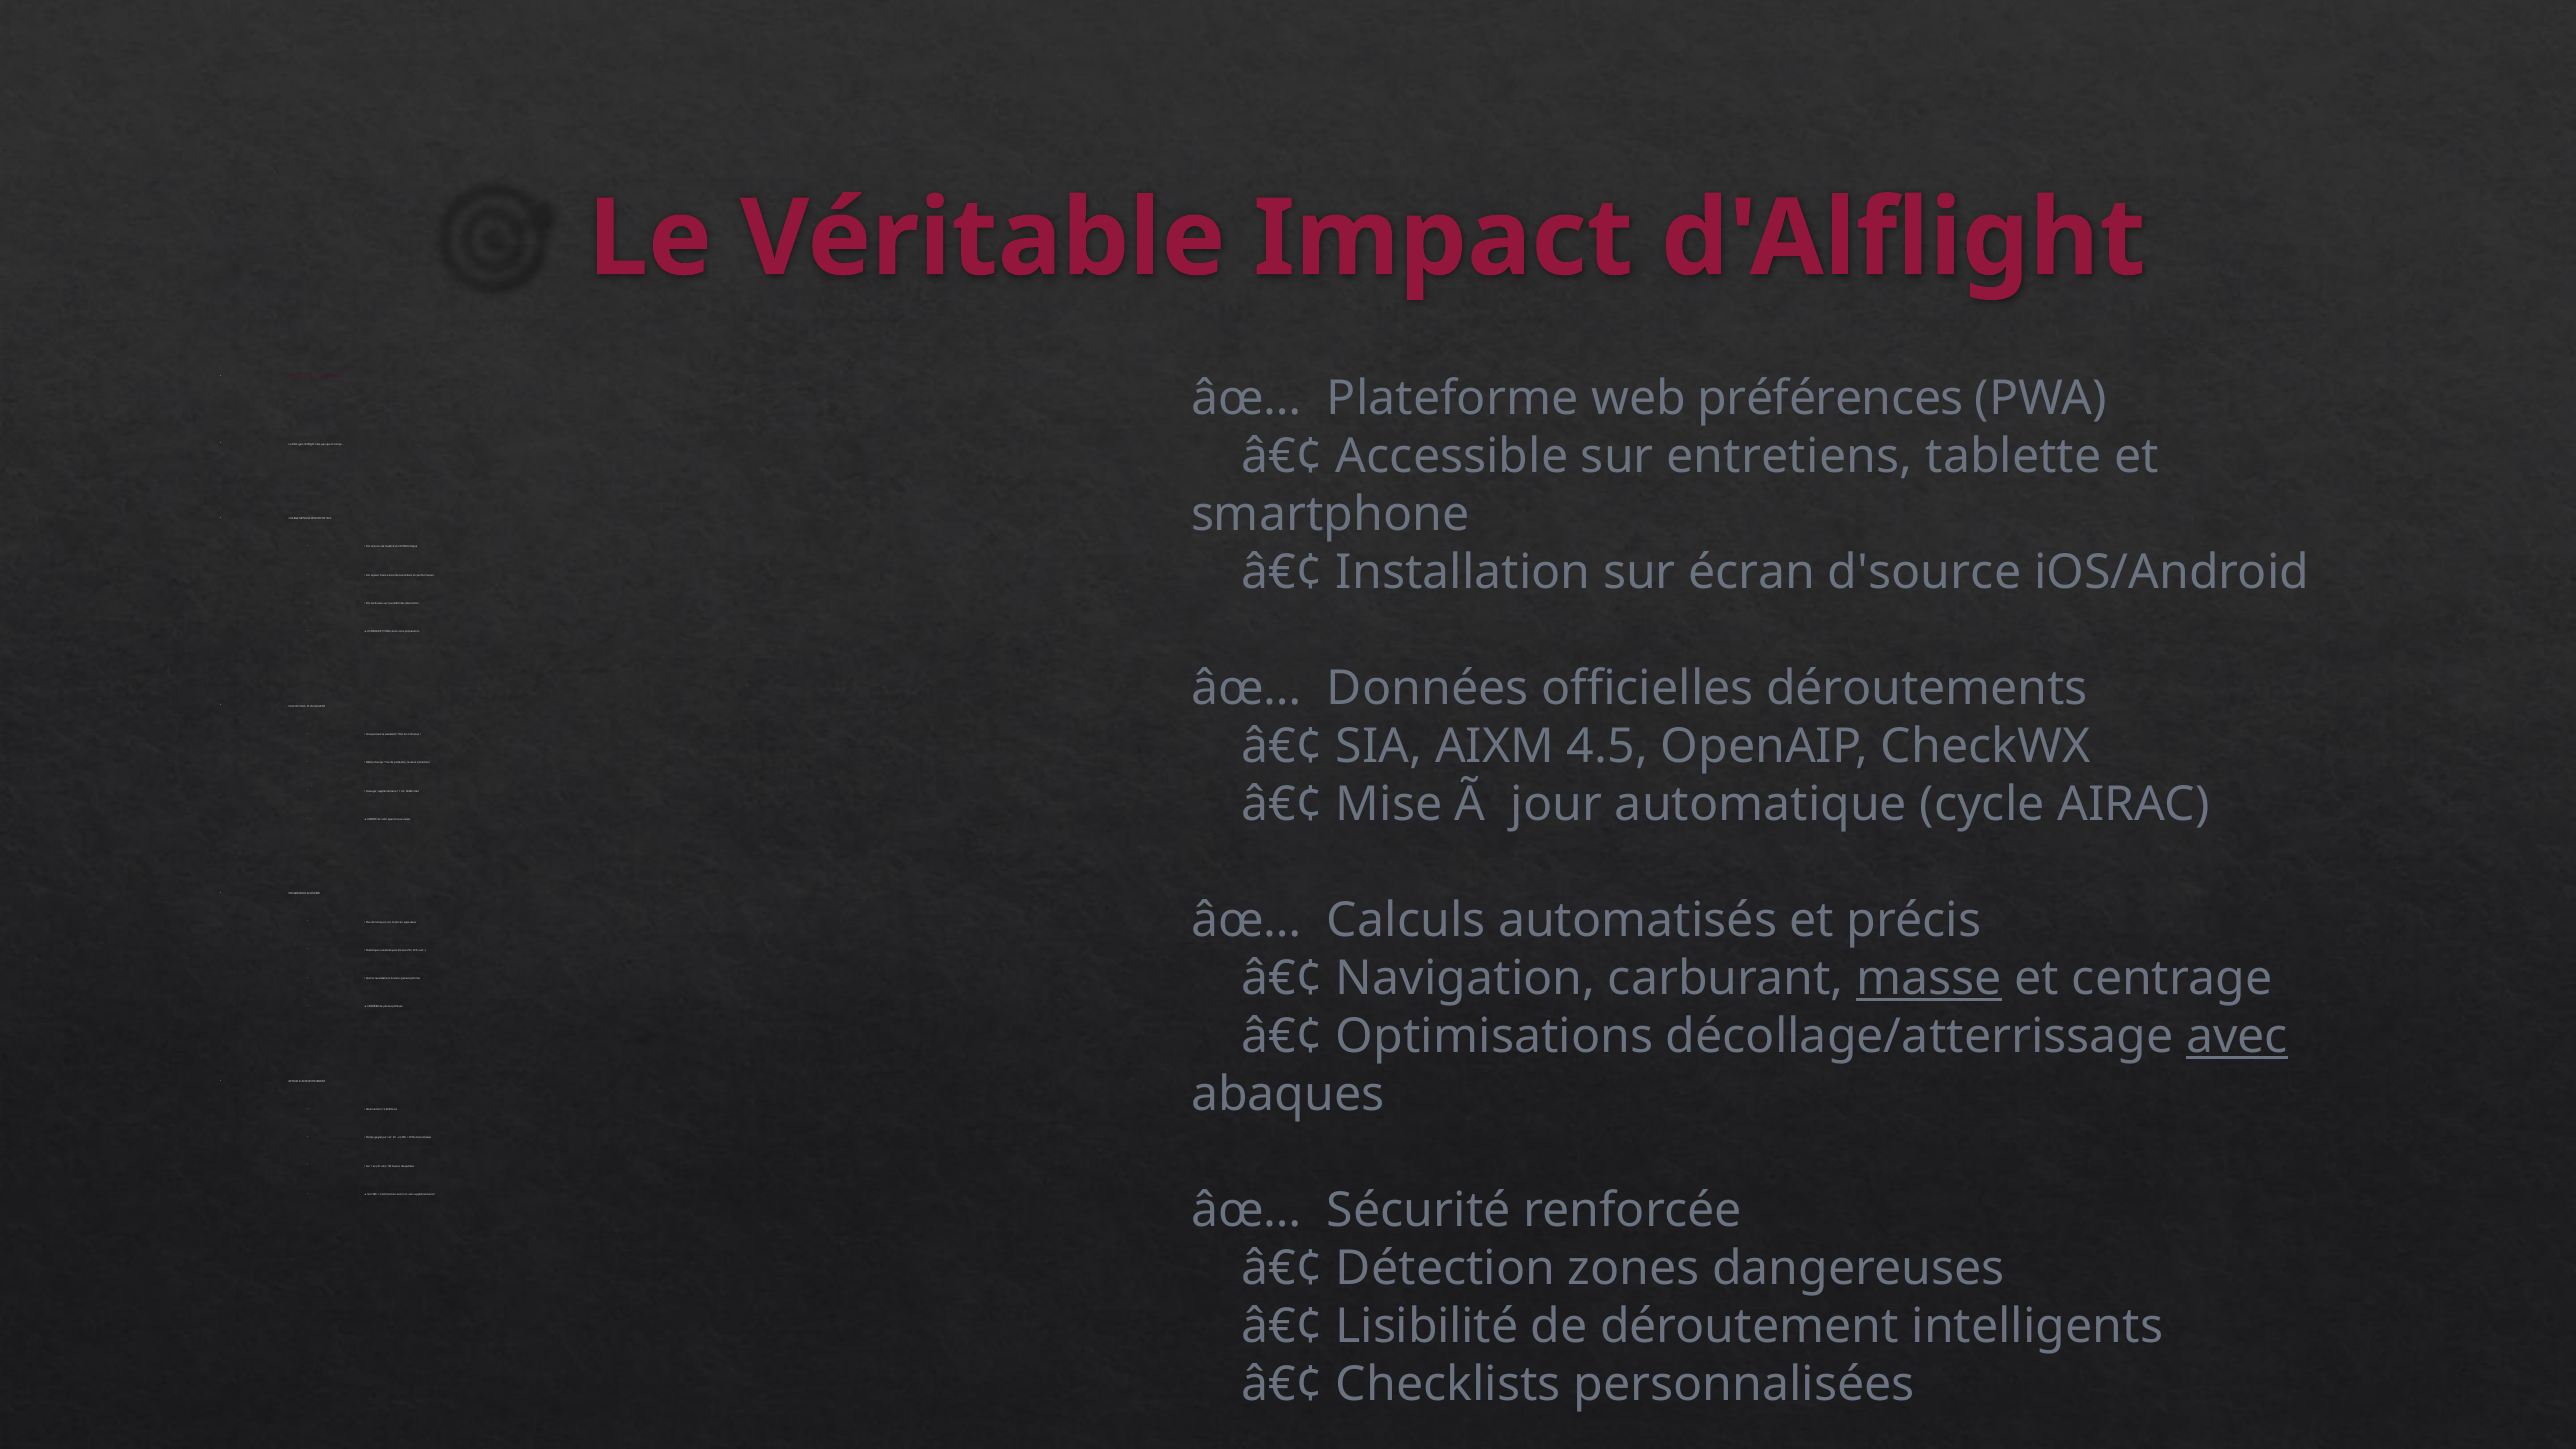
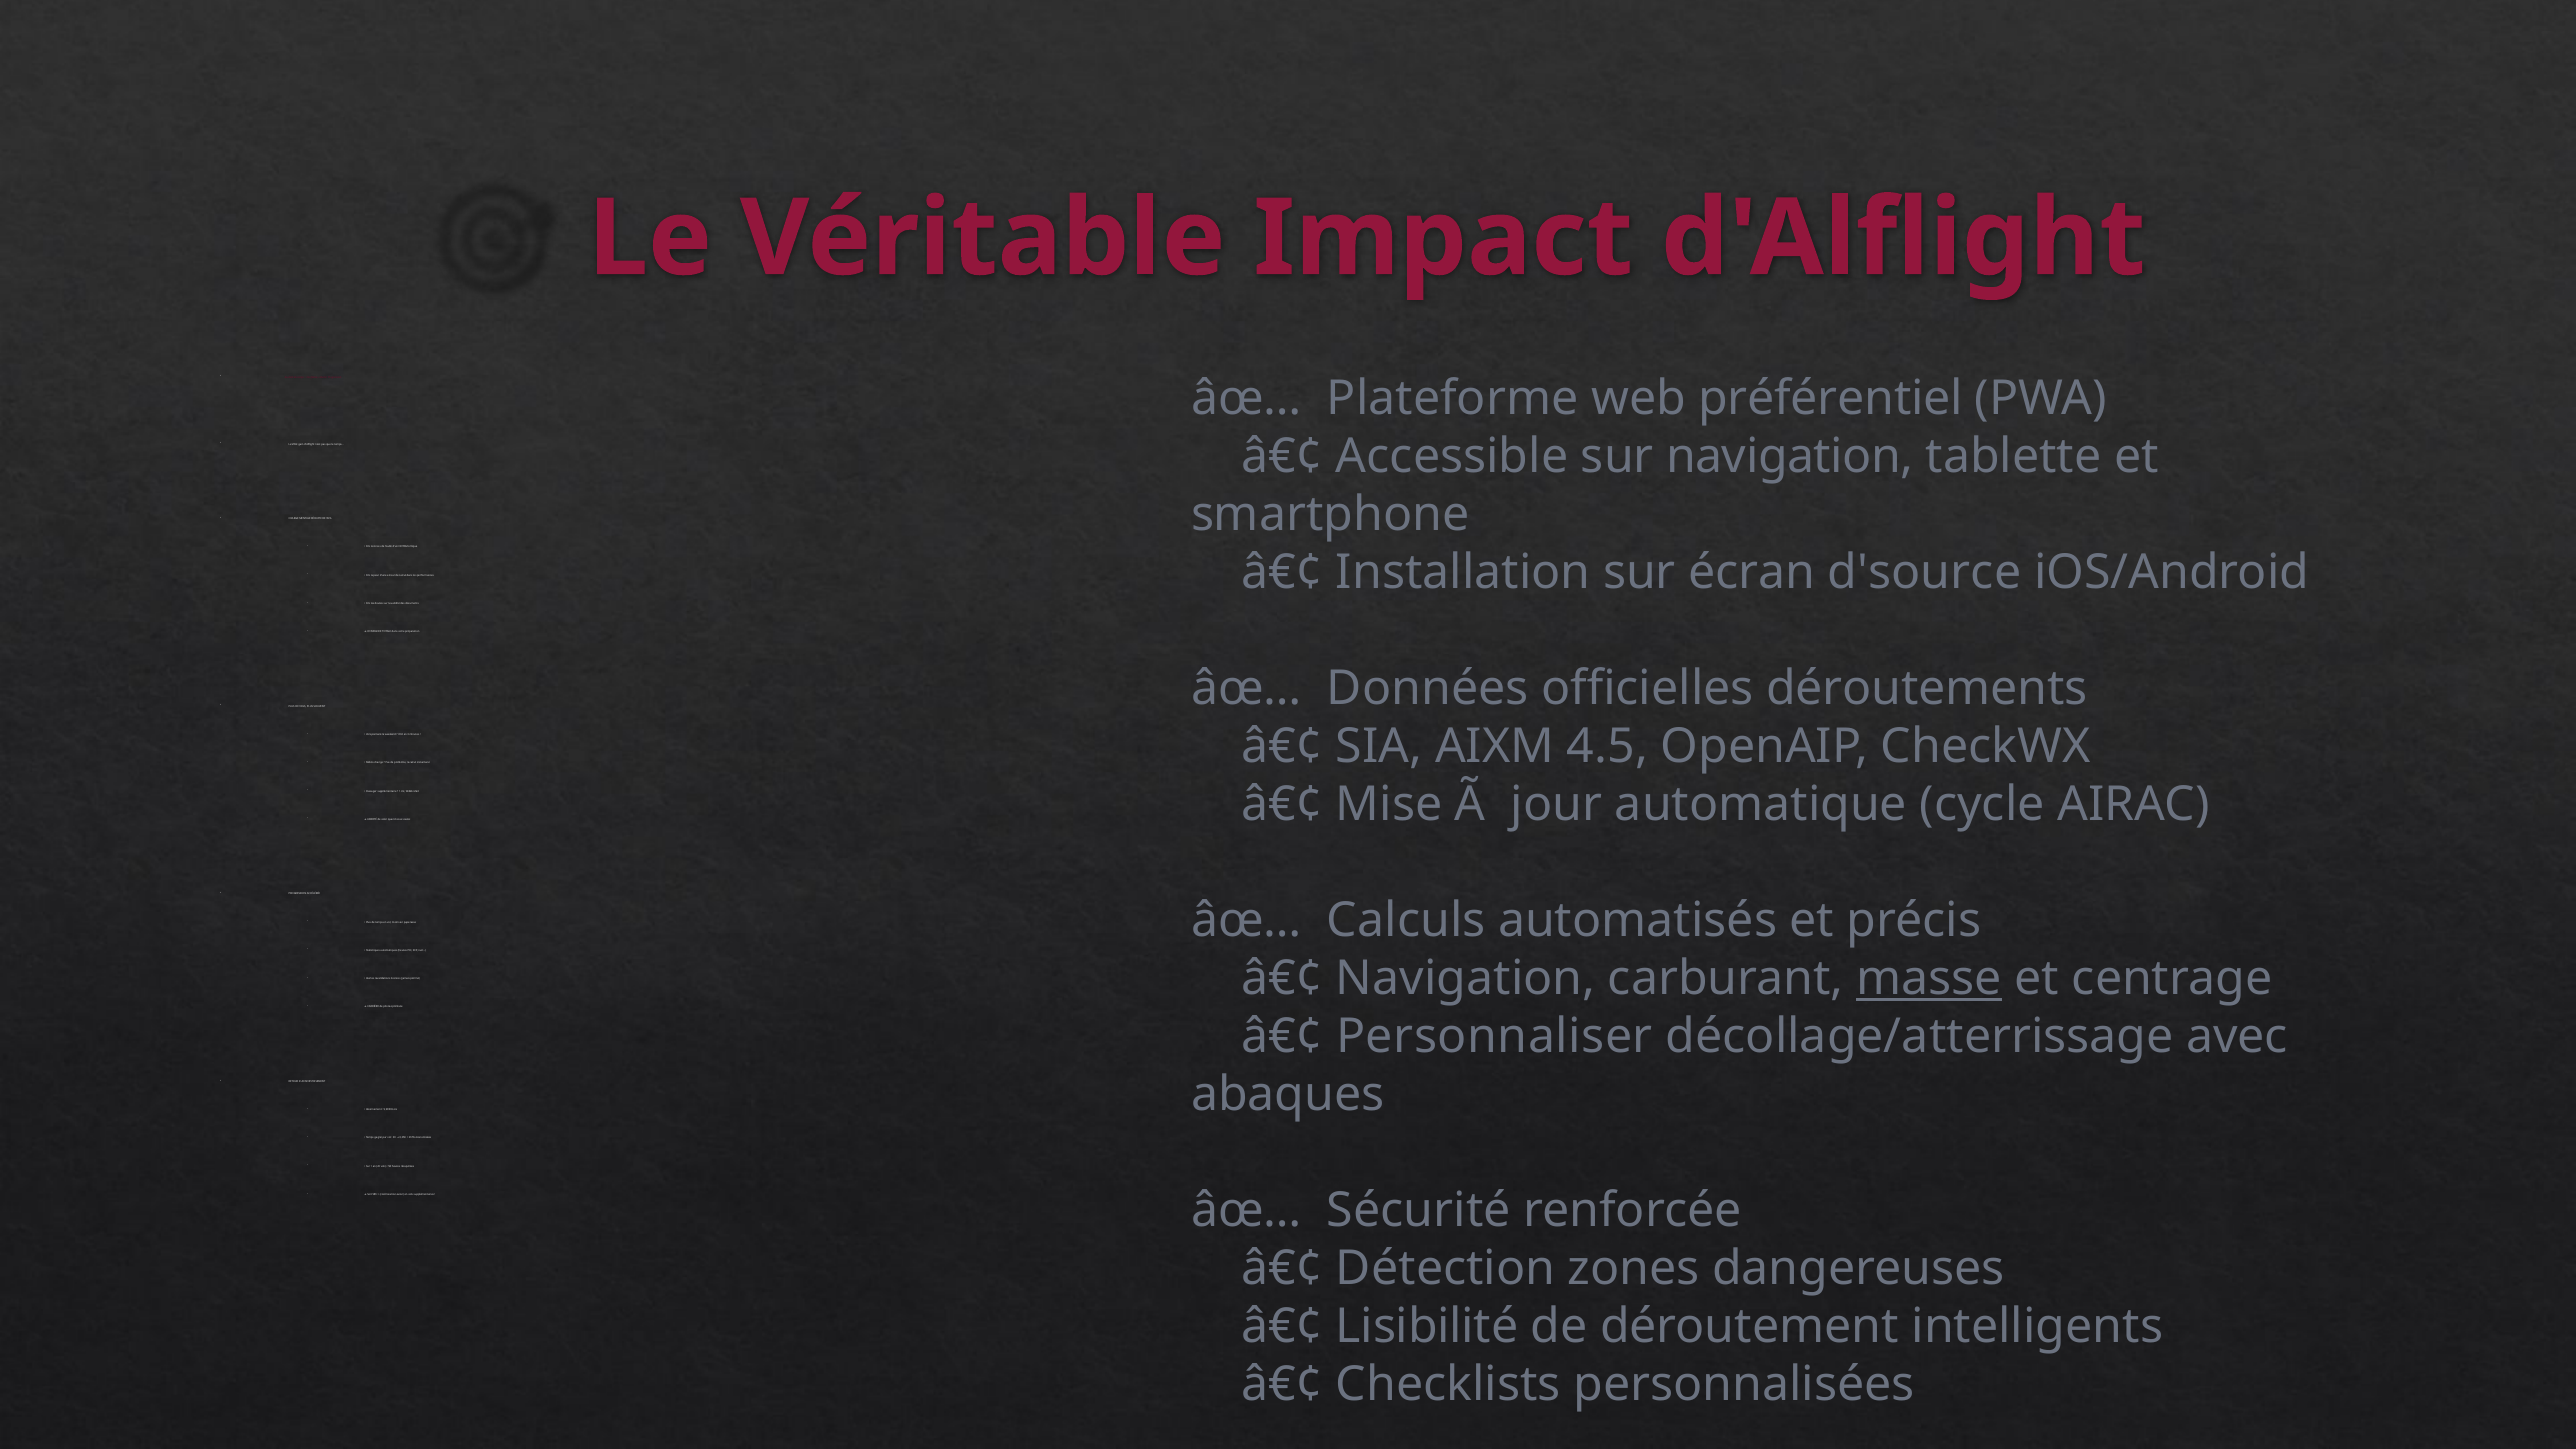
préférences: préférences -> préférentiel (1831, 399)
sur entretiens: entretiens -> navigation (1790, 457)
Optimisations: Optimisations -> Personnaliser (1495, 1037)
avec underline: present -> none (2237, 1037)
